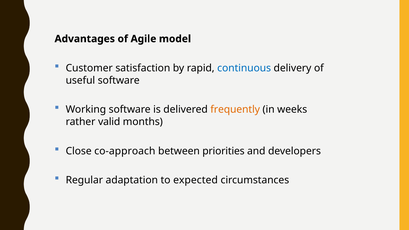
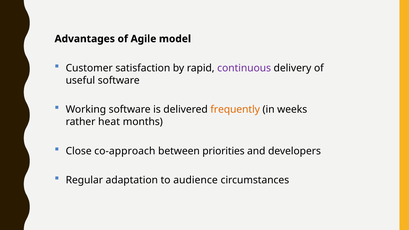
continuous colour: blue -> purple (244, 68)
valid: valid -> heat (109, 122)
expected: expected -> audience (195, 180)
